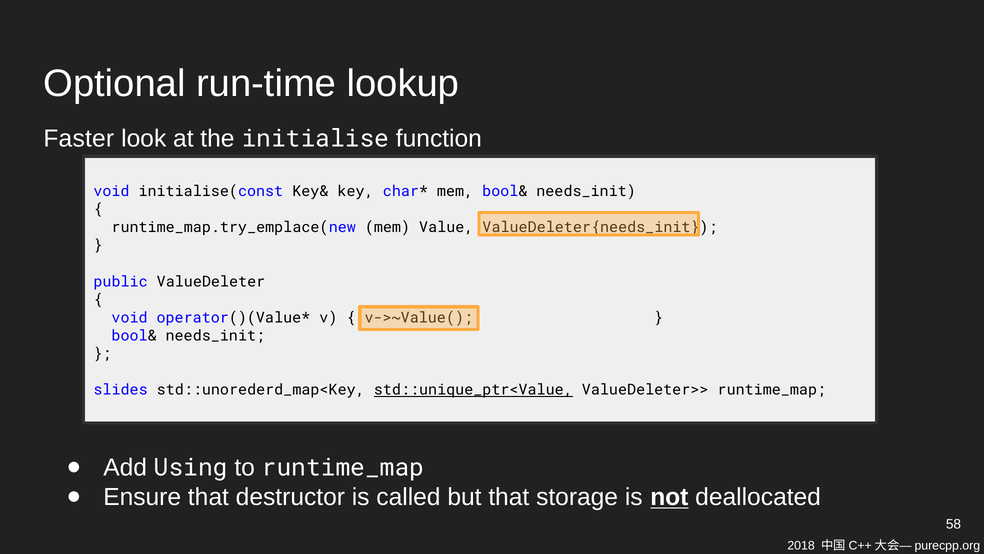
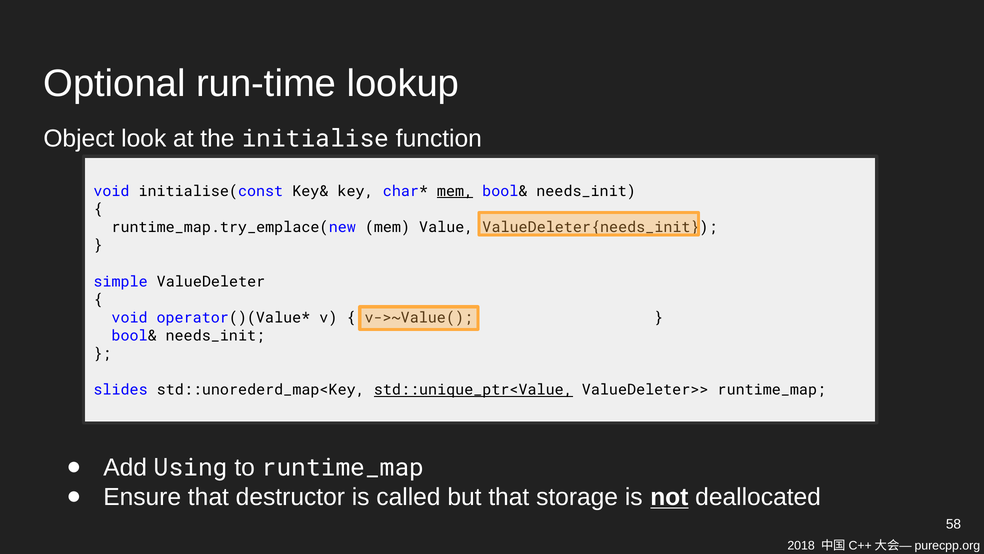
Faster: Faster -> Object (79, 138)
mem underline: none -> present (455, 191)
public: public -> simple (121, 281)
